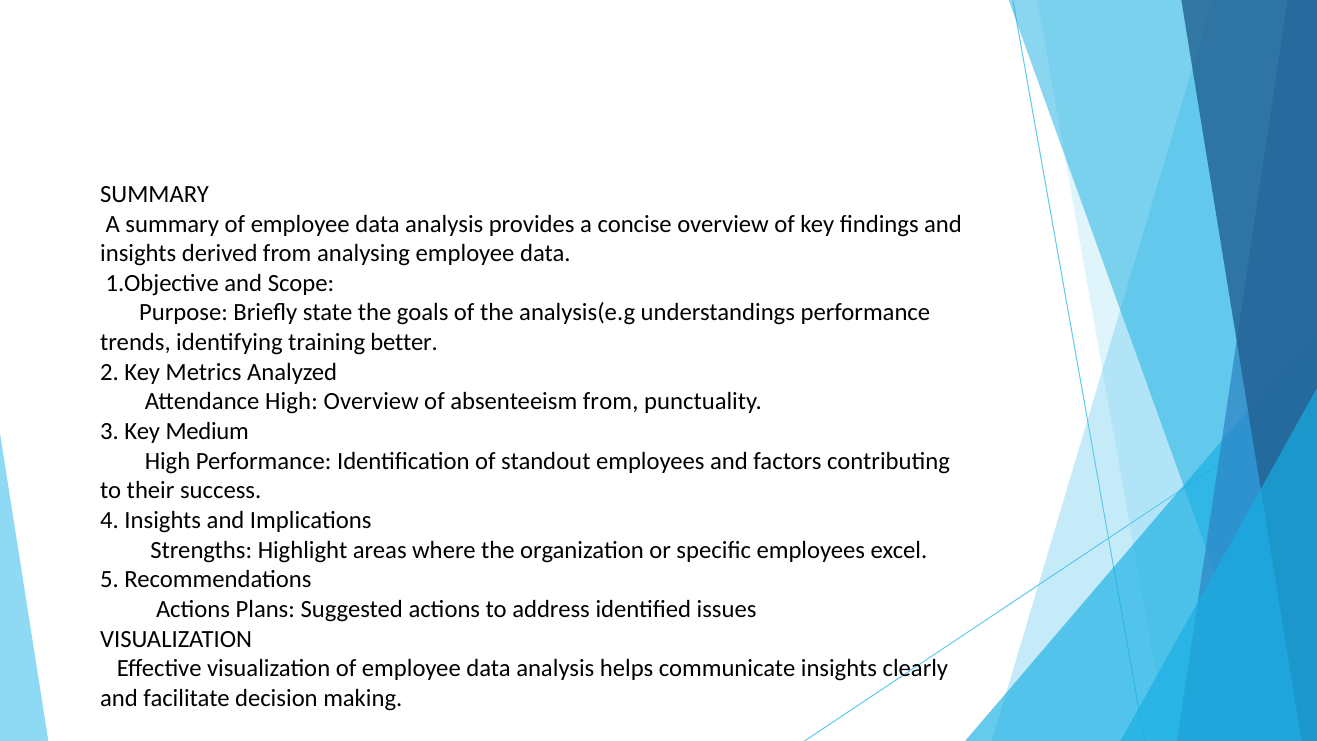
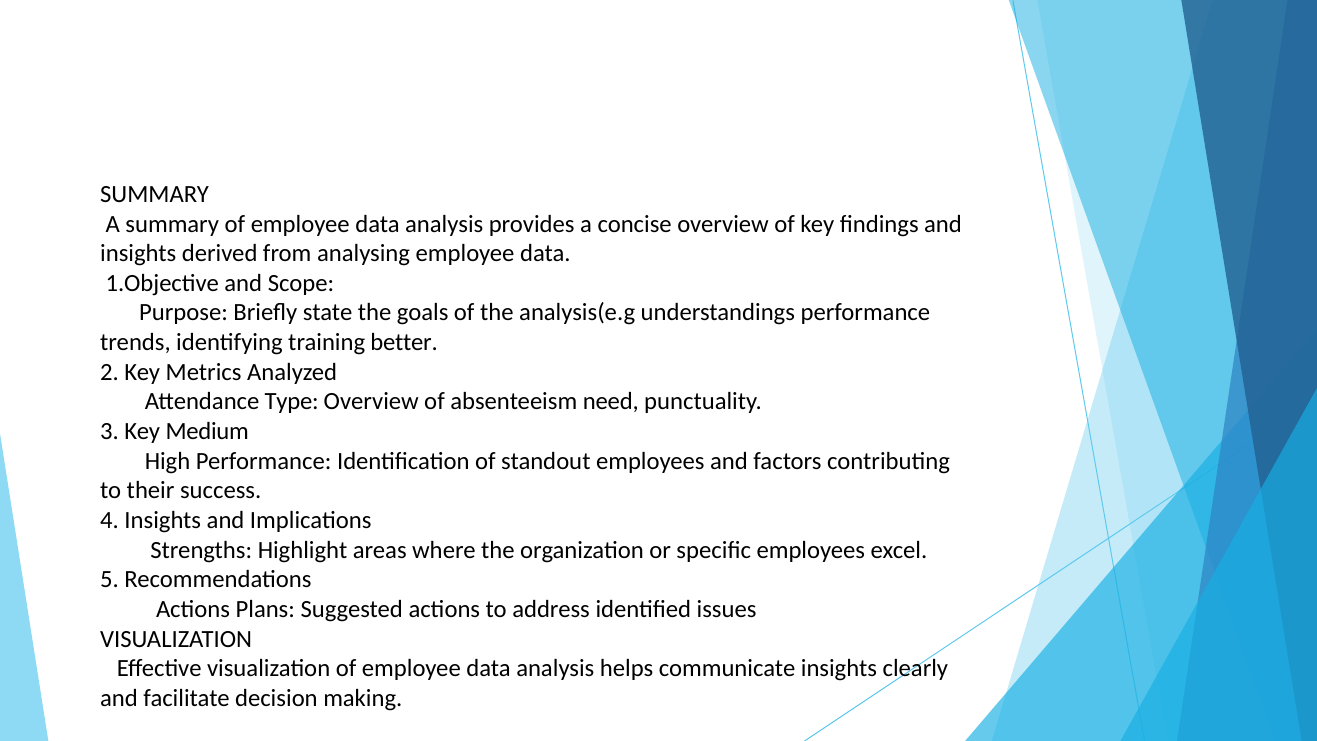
Attendance High: High -> Type (292, 402)
absenteeism from: from -> need (611, 402)
